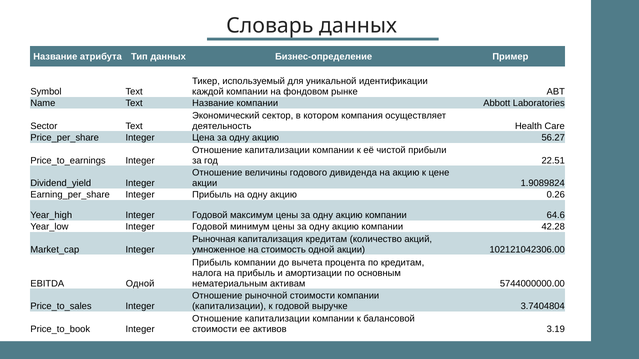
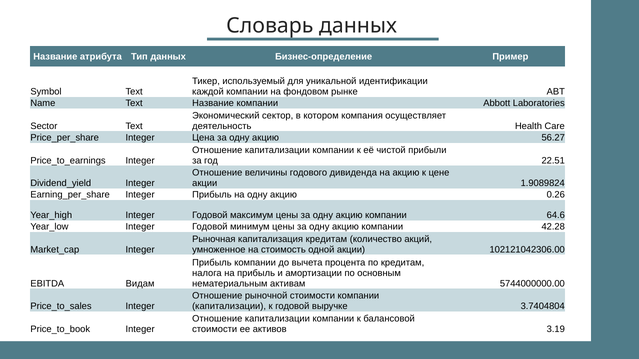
EBITDA Одной: Одной -> Видам (140, 284)
